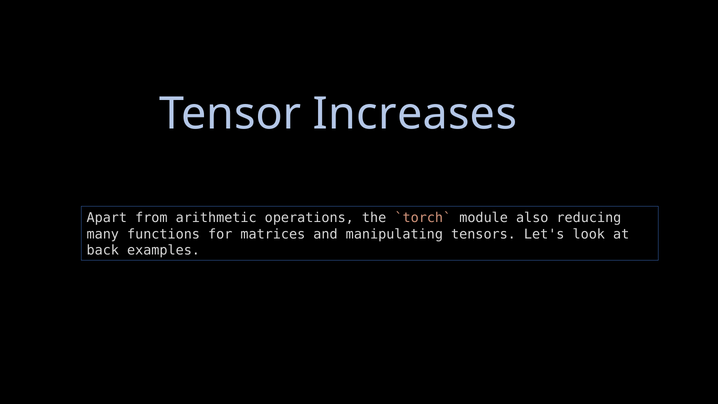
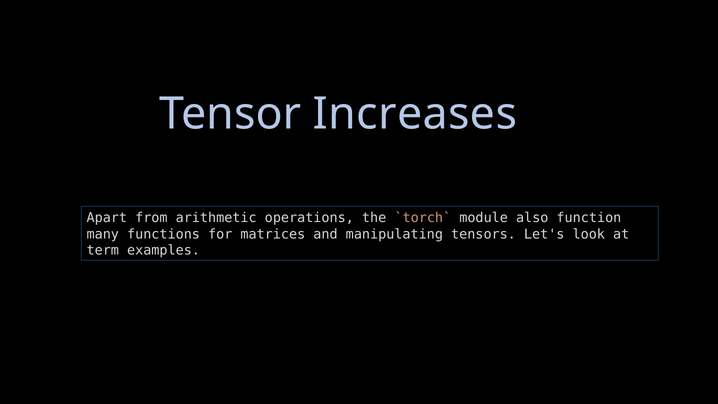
reducing: reducing -> function (589, 218)
back: back -> term (103, 250)
